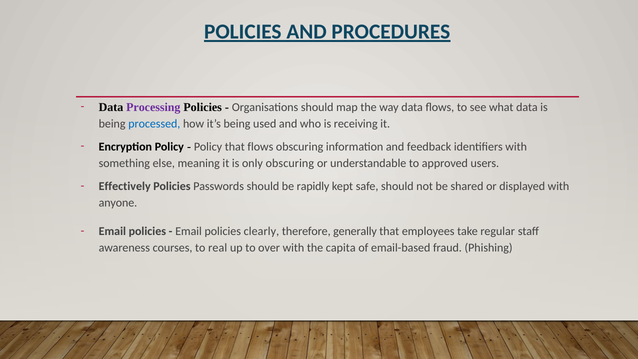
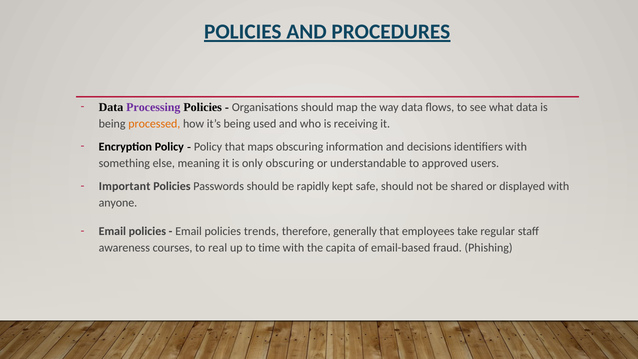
processed colour: blue -> orange (154, 124)
that flows: flows -> maps (260, 147)
feedback: feedback -> decisions (429, 147)
Effectively: Effectively -> Important (125, 186)
clearly: clearly -> trends (261, 231)
over: over -> time (269, 248)
